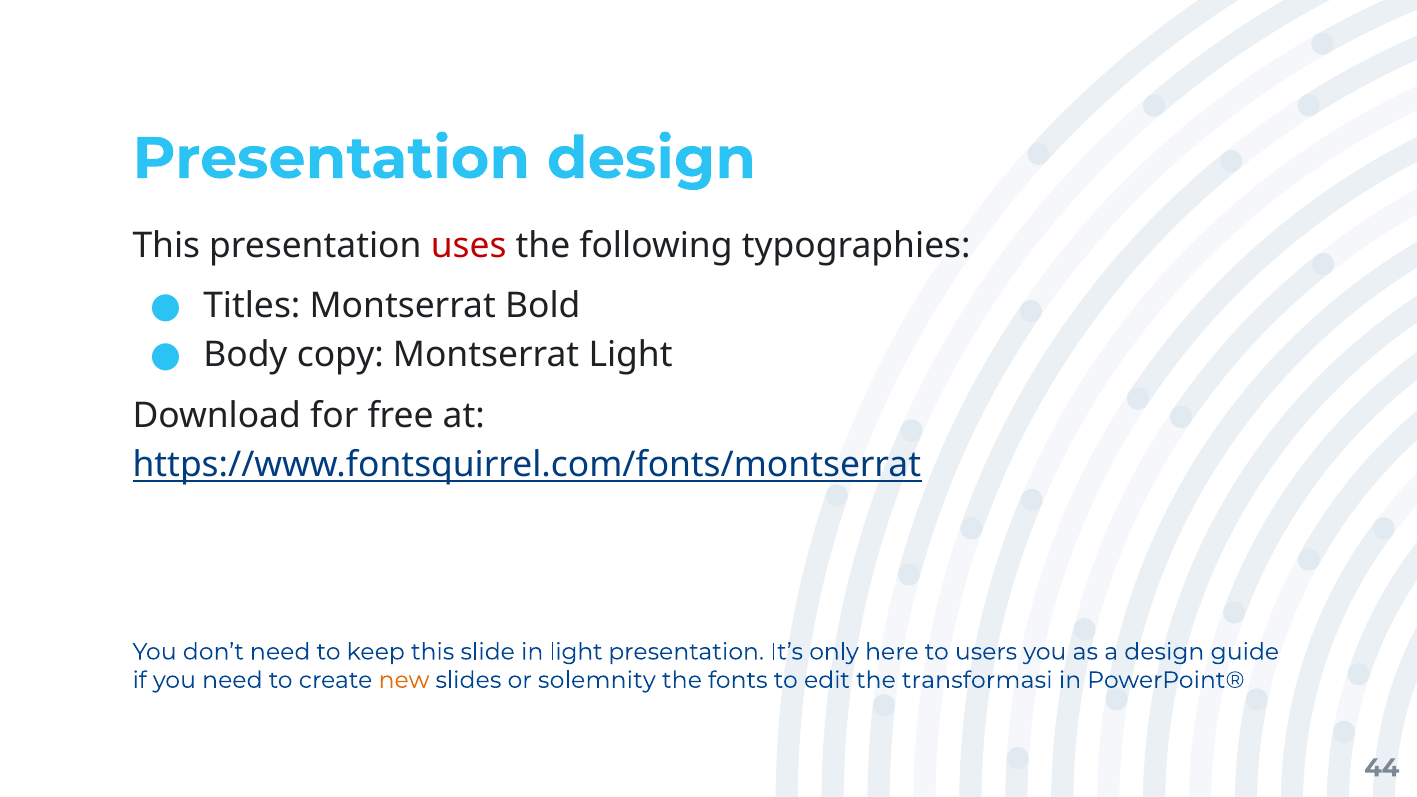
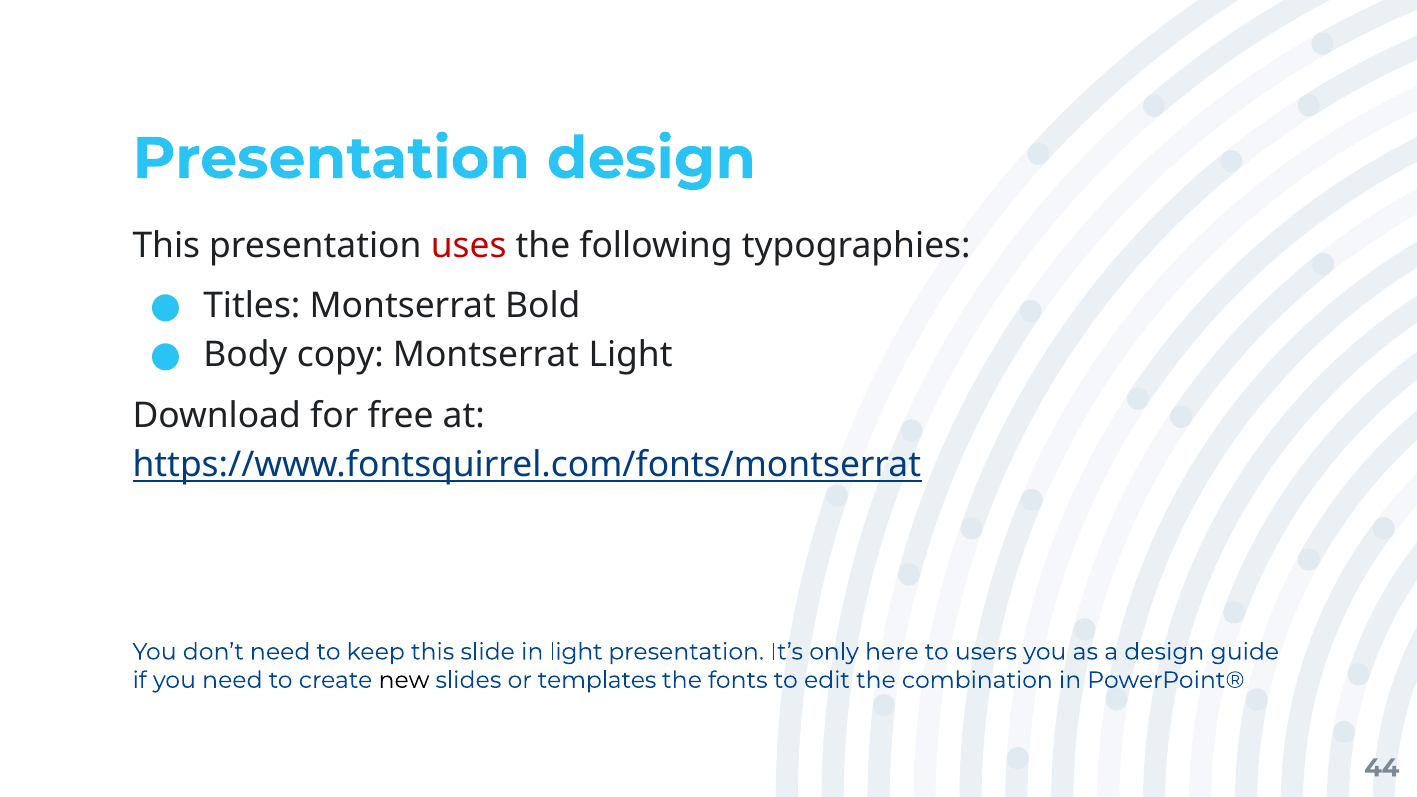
new colour: orange -> black (404, 680)
solemnity: solemnity -> templates (597, 680)
transformasi: transformasi -> combination (977, 680)
